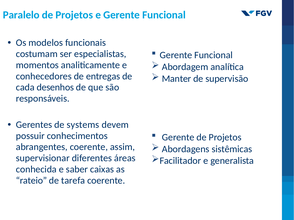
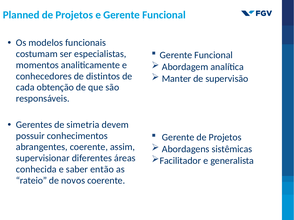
Paralelo: Paralelo -> Planned (21, 15)
entregas: entregas -> distintos (103, 76)
desenhos: desenhos -> obtenção (55, 88)
systems: systems -> simetria (83, 125)
caixas: caixas -> então (102, 170)
tarefa: tarefa -> novos (73, 181)
